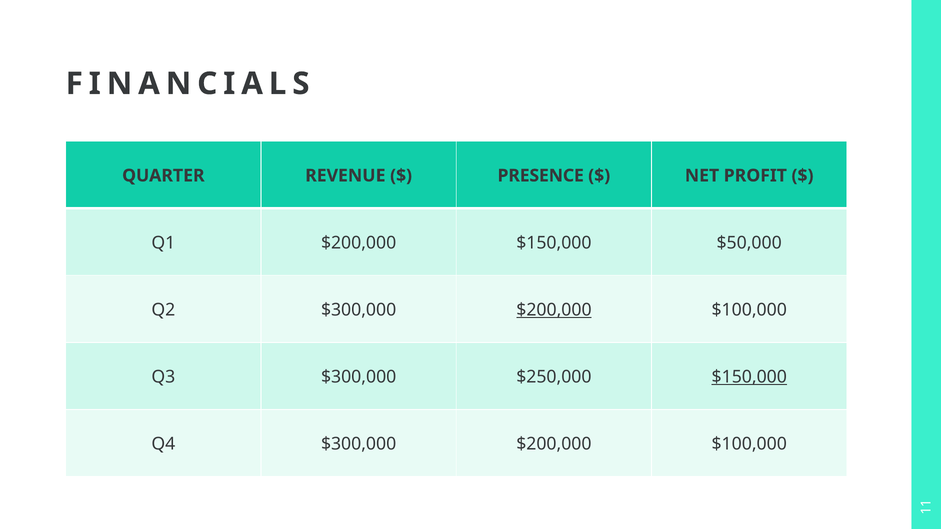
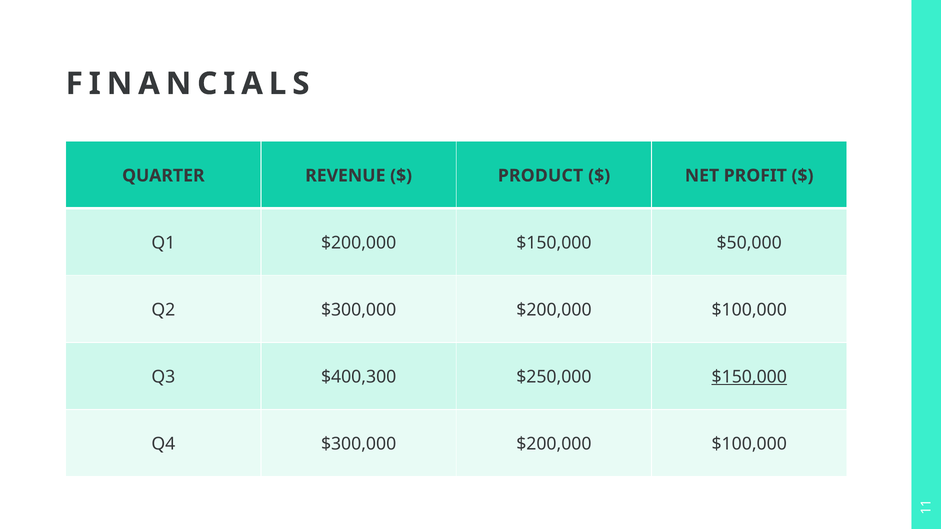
PRESENCE: PRESENCE -> PRODUCT (541, 176)
$200,000 underline: present -> none (554, 310)
Q3 $300,000: $300,000 -> $400,300 (359, 377)
